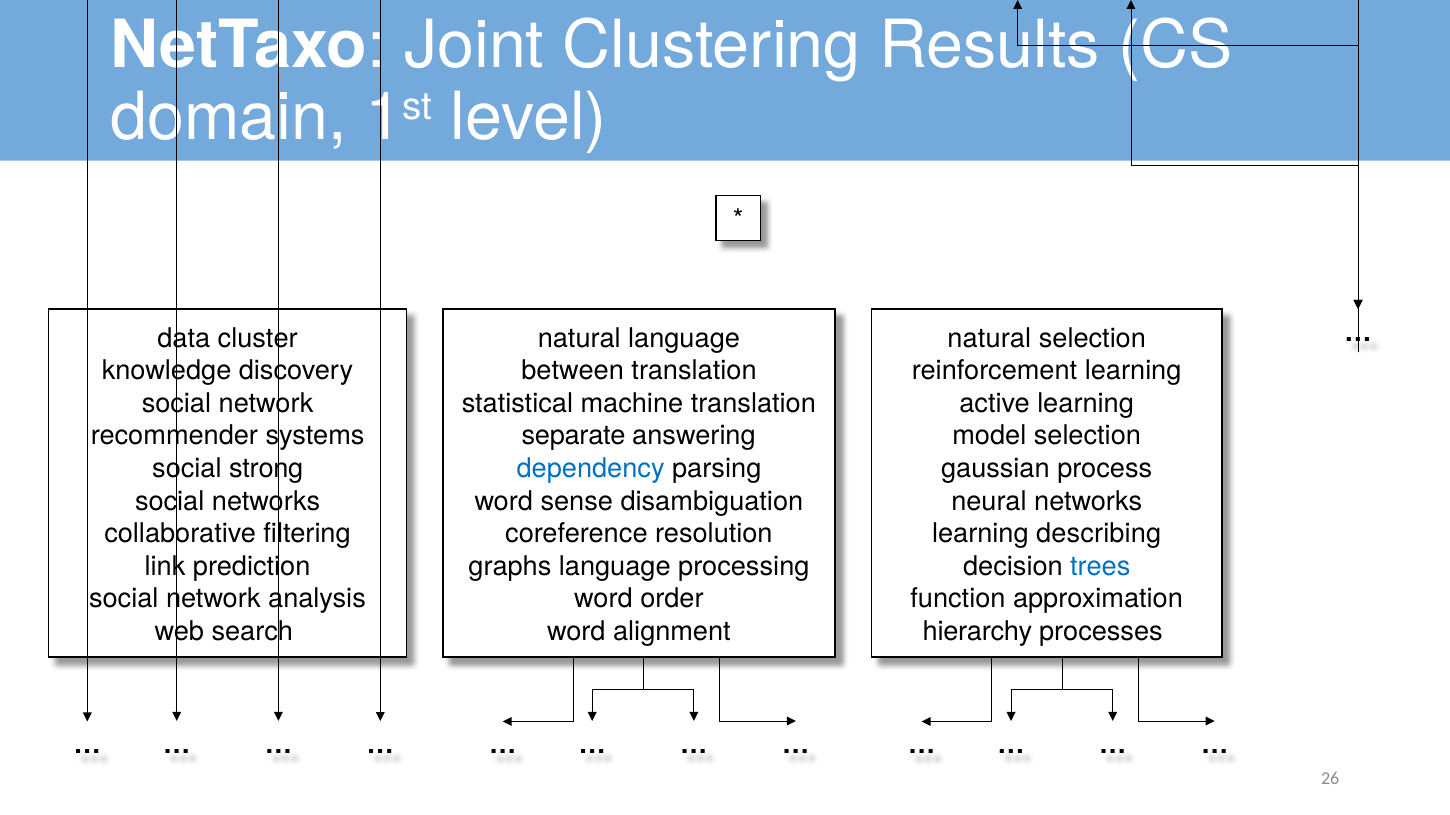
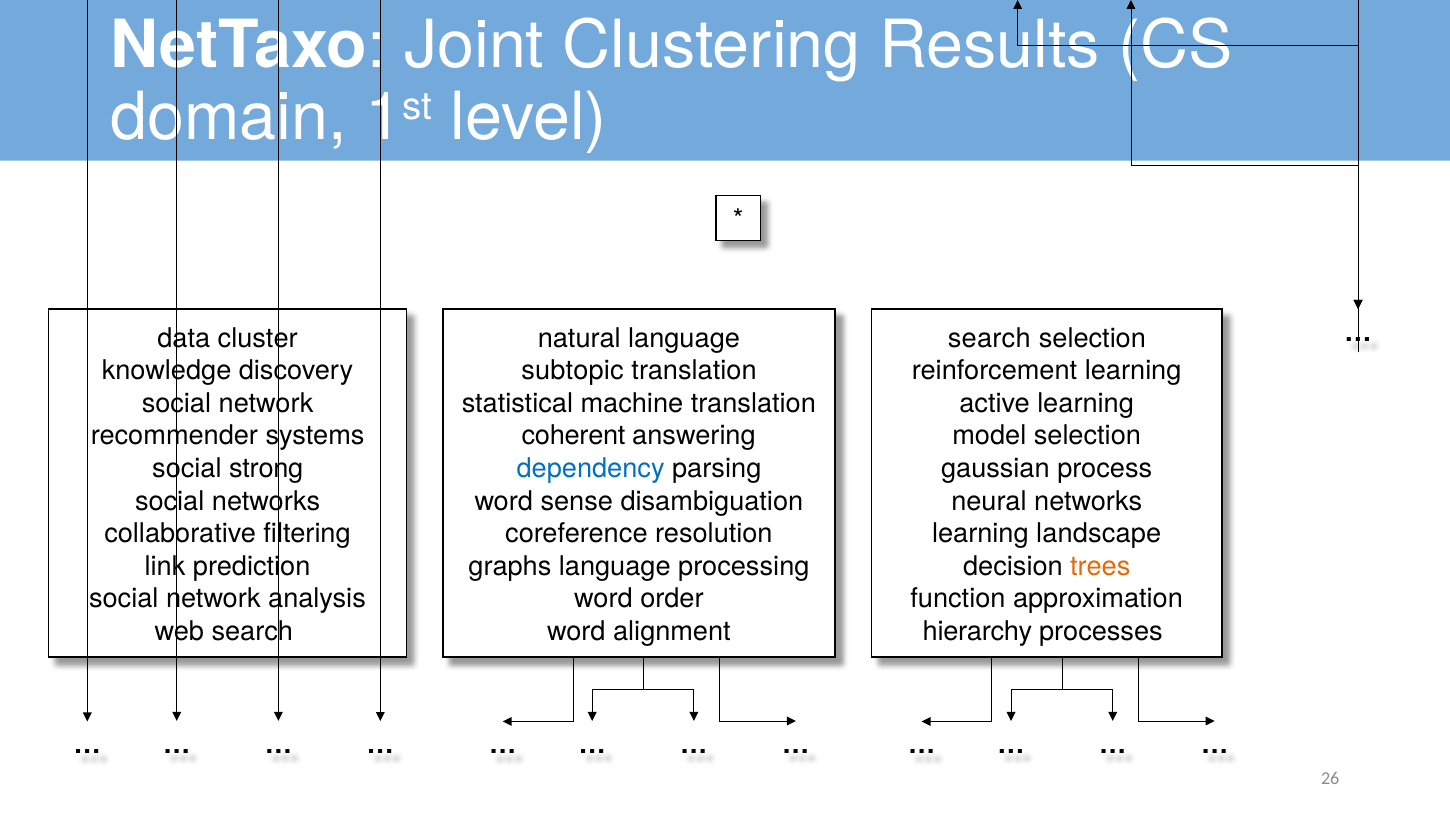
natural: natural -> search (989, 338)
between: between -> subtopic (573, 371)
separate: separate -> coherent (574, 436)
describing: describing -> landscape (1099, 534)
trees colour: blue -> orange (1100, 567)
